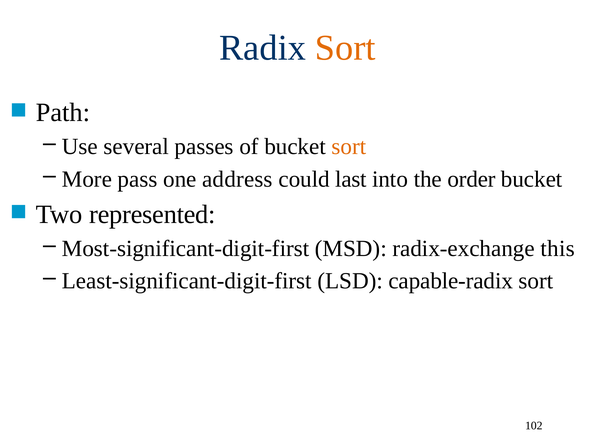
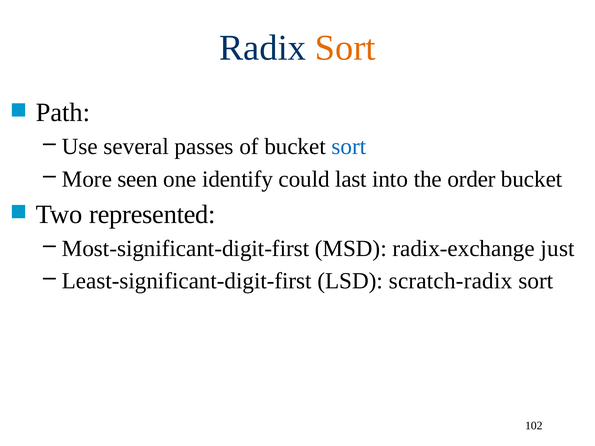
sort colour: orange -> blue (349, 147)
pass: pass -> seen (138, 179)
address: address -> identify (238, 179)
this: this -> just (558, 249)
capable-radix: capable-radix -> scratch-radix (451, 281)
